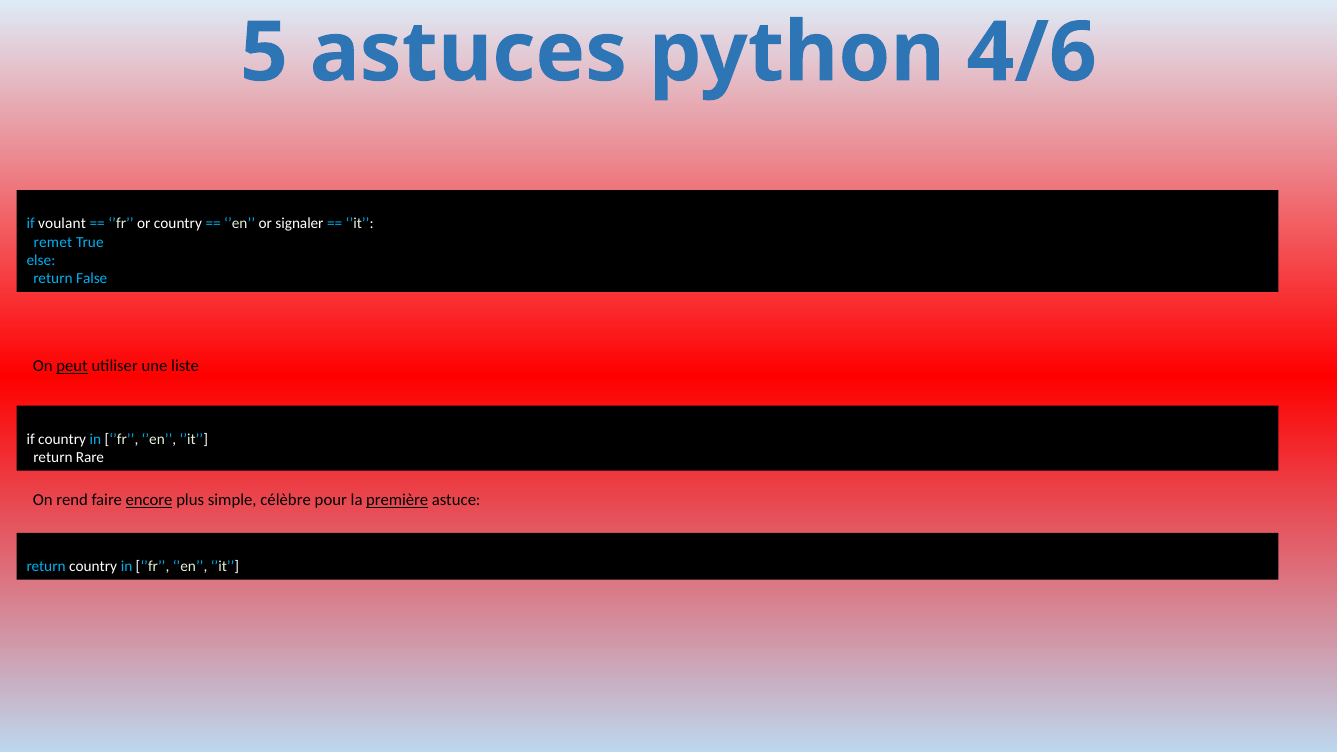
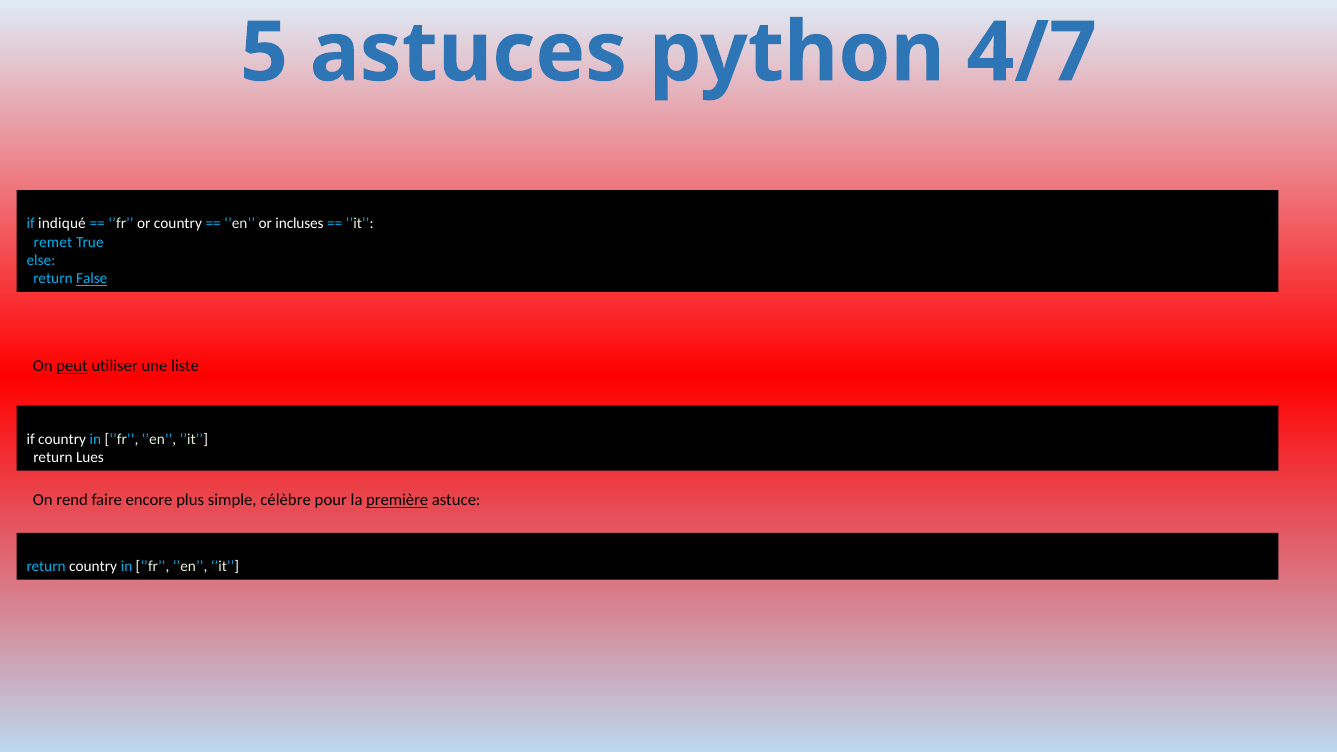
4/6: 4/6 -> 4/7 (1032, 53)
voulant: voulant -> indiqué (62, 224)
signaler: signaler -> incluses (300, 224)
False underline: none -> present (92, 279)
Rare: Rare -> Lues (90, 458)
encore underline: present -> none (149, 500)
